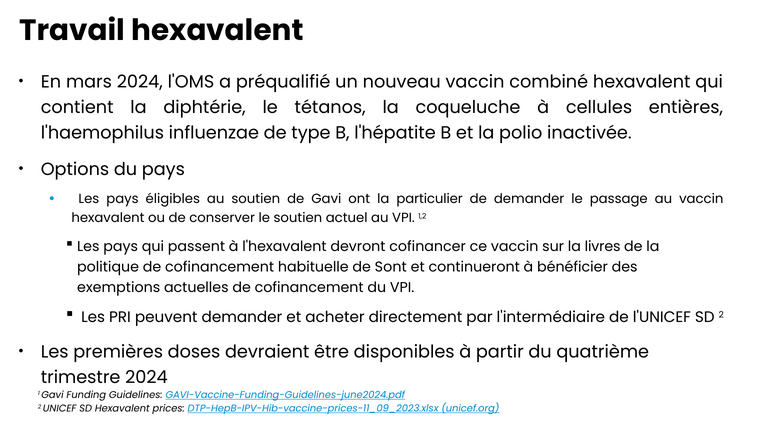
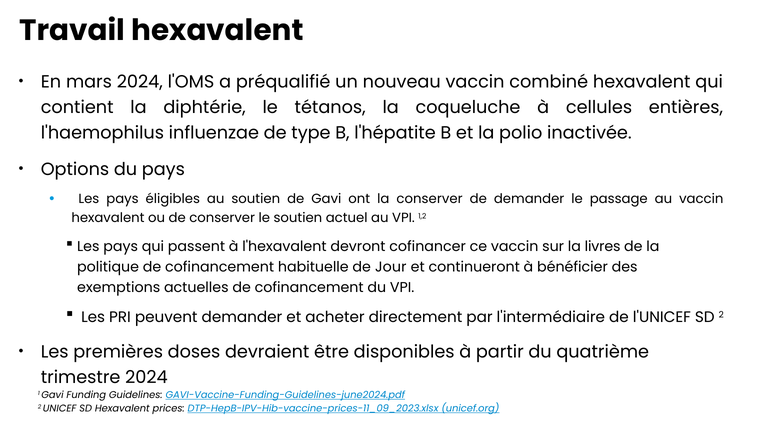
la particulier: particulier -> conserver (430, 199)
Sont: Sont -> Jour (391, 267)
